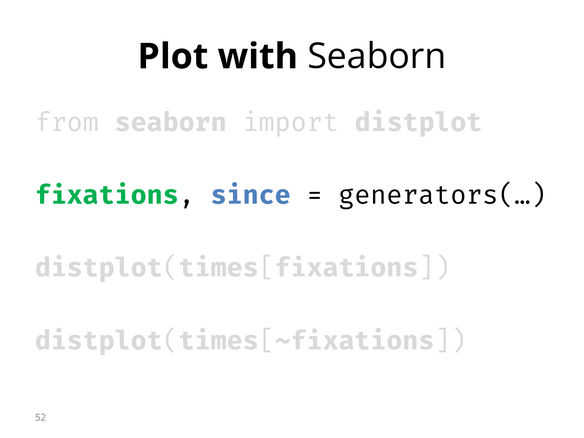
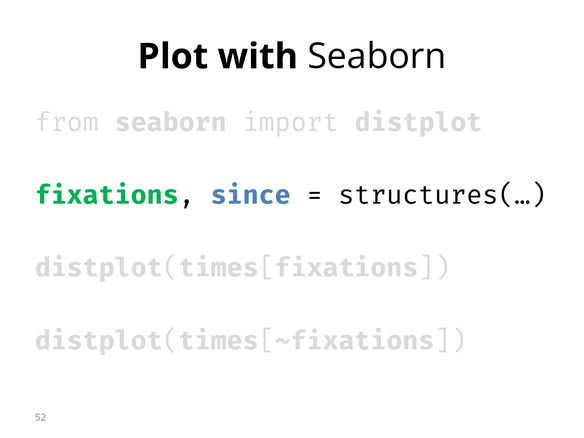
generators(…: generators(… -> structures(… (443, 195)
